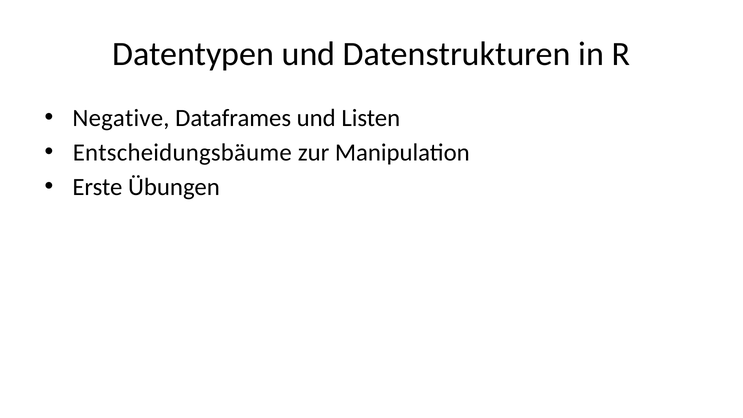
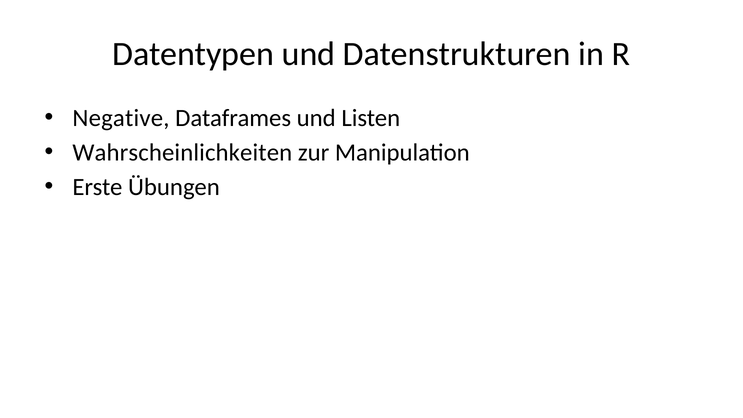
Entscheidungsbäume: Entscheidungsbäume -> Wahrscheinlichkeiten (182, 153)
